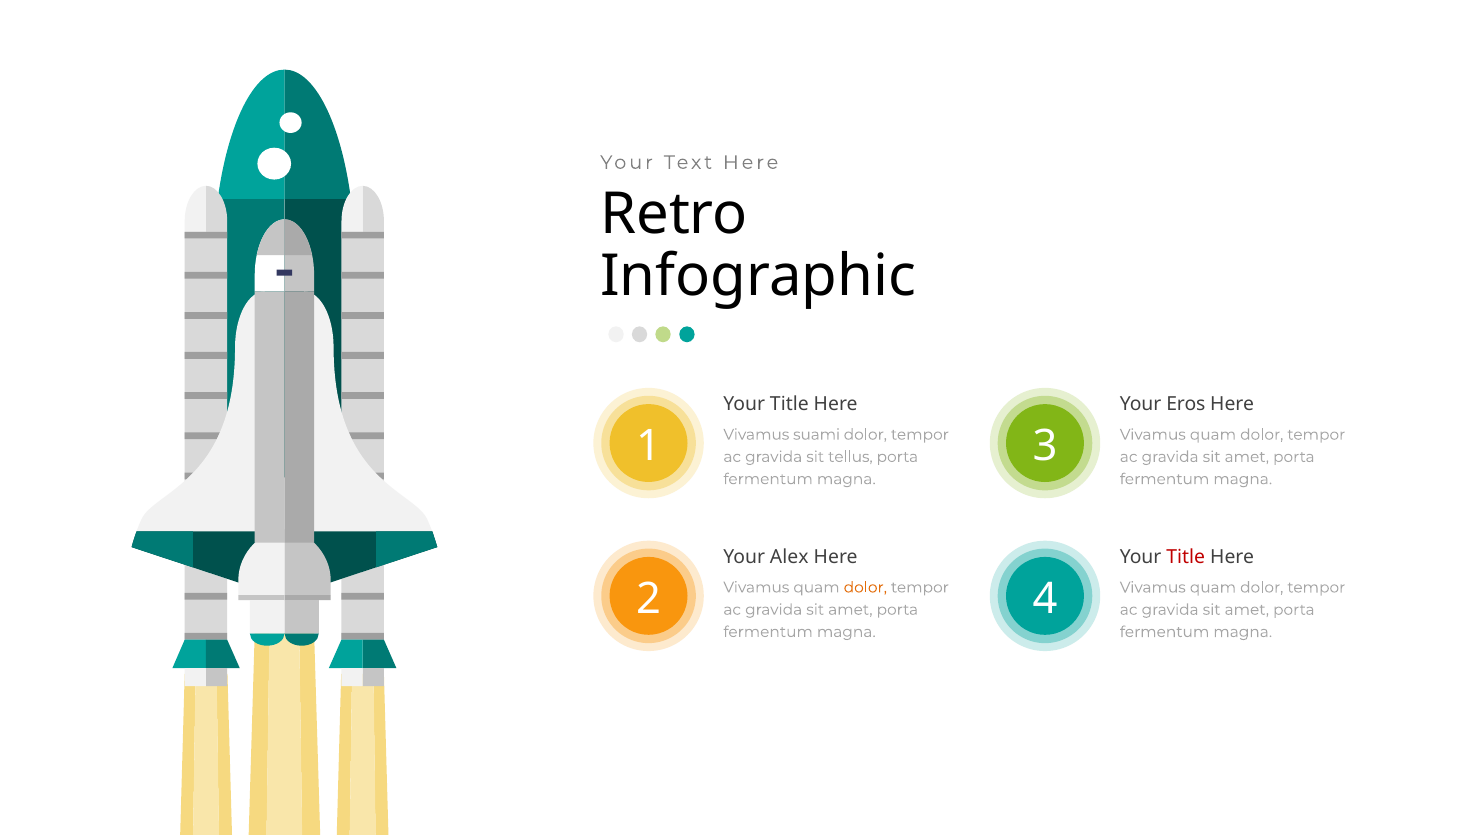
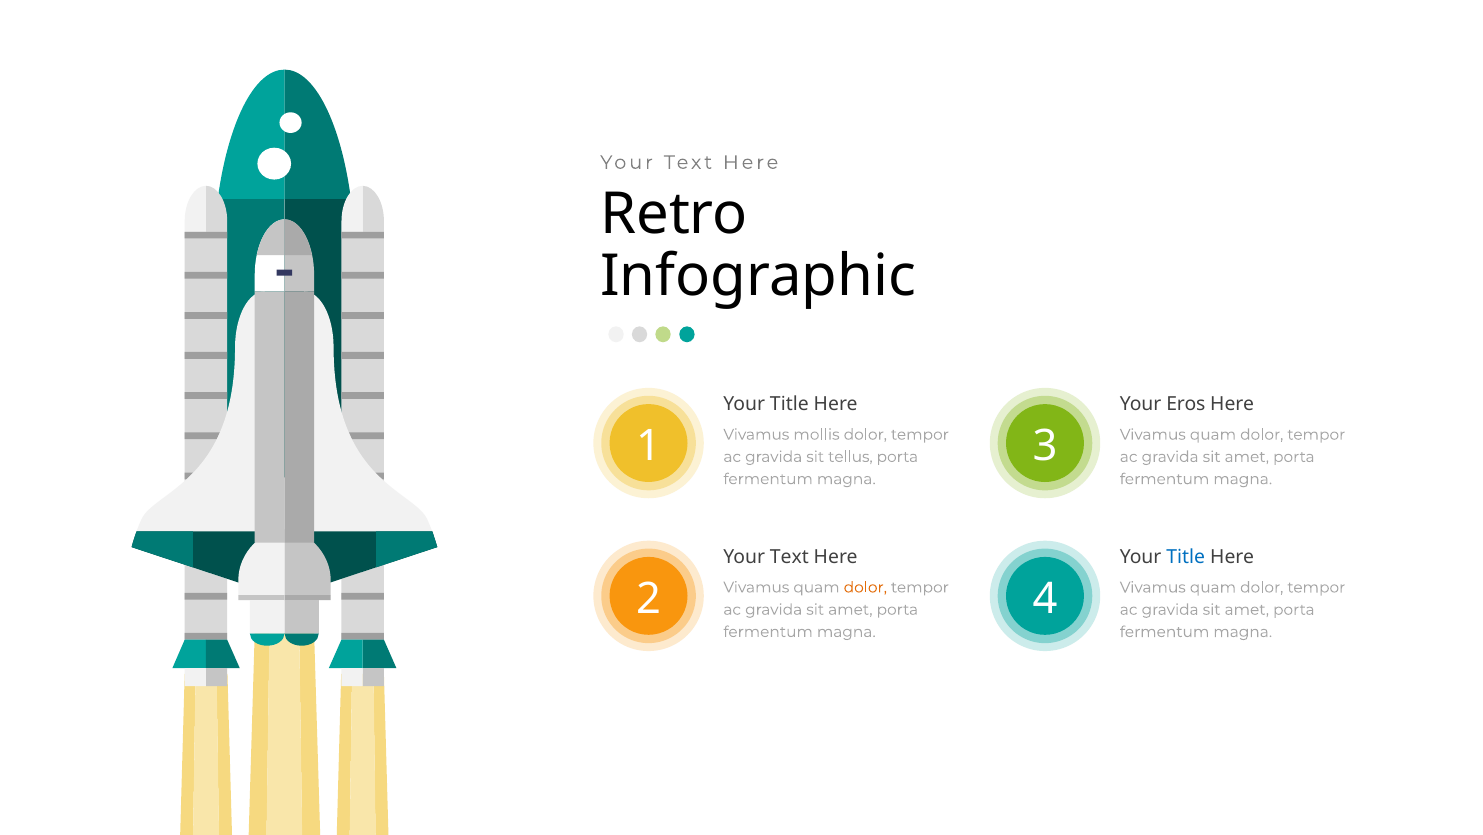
suami: suami -> mollis (816, 435)
Alex: Alex -> Text (789, 557)
Title colour: red -> blue (1186, 557)
